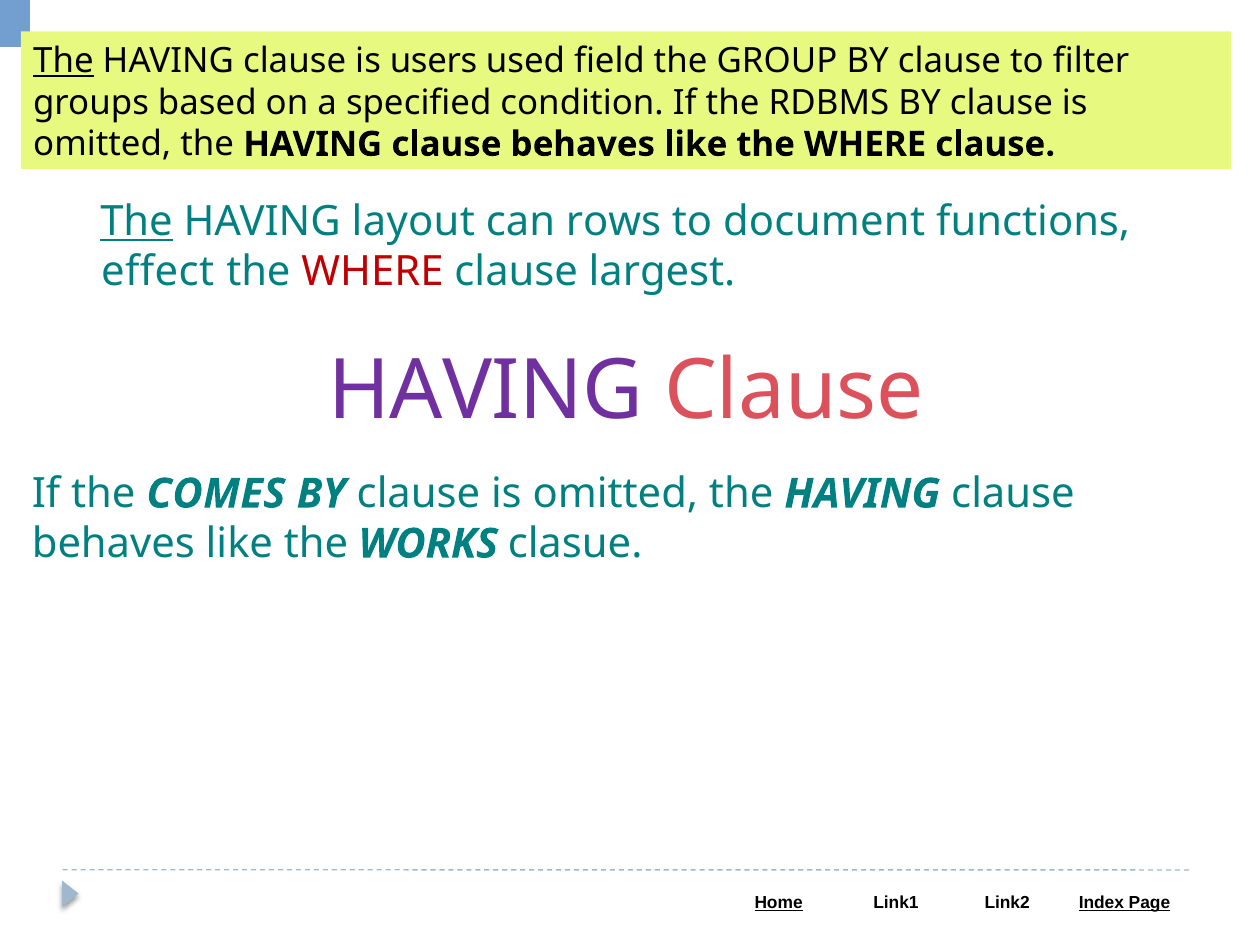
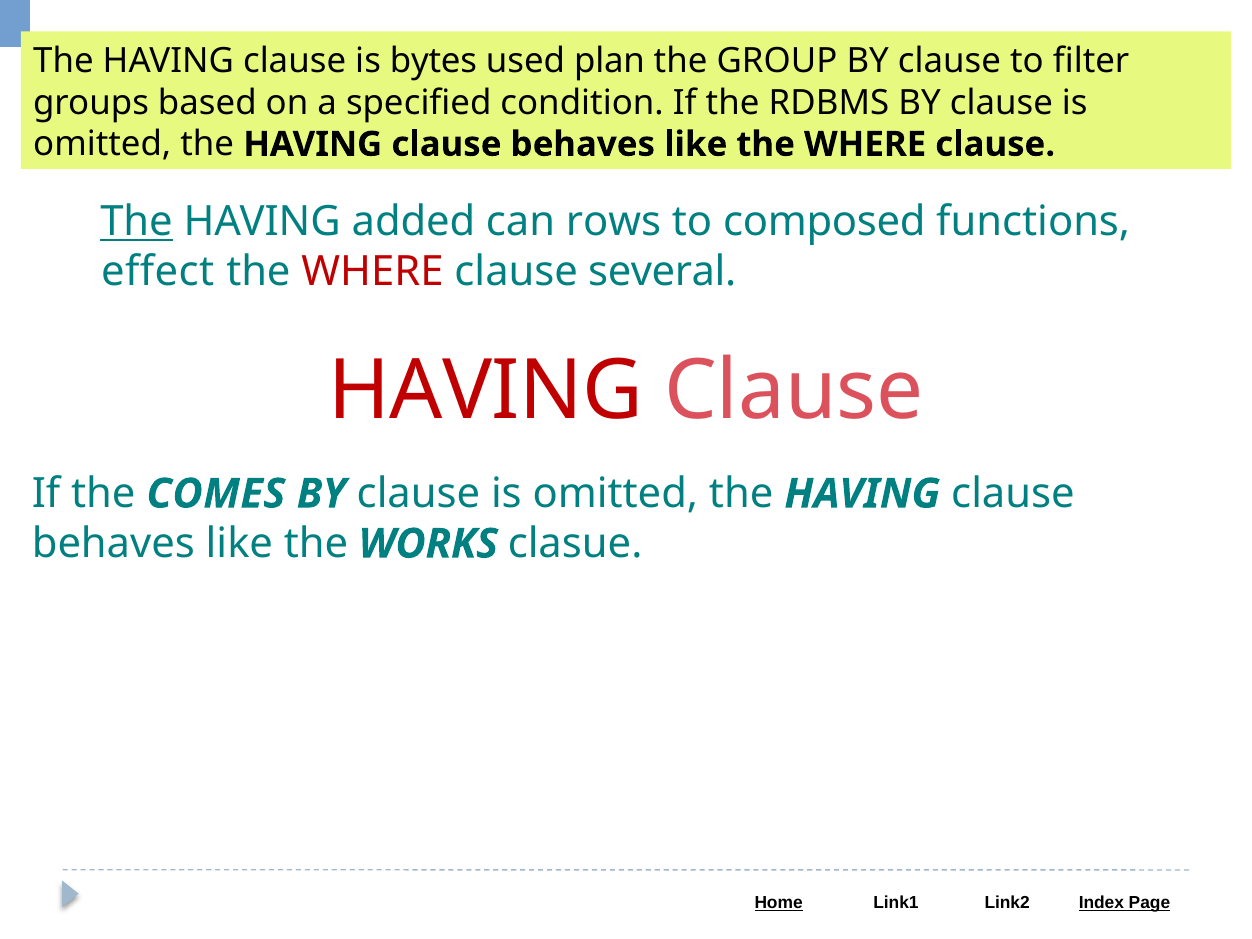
The underline: present -> none (63, 61)
users: users -> bytes (433, 61)
field: field -> plan (610, 61)
layout: layout -> added (414, 222)
document: document -> composed (824, 222)
largest: largest -> several (662, 272)
HAVING colour: purple -> red (486, 391)
